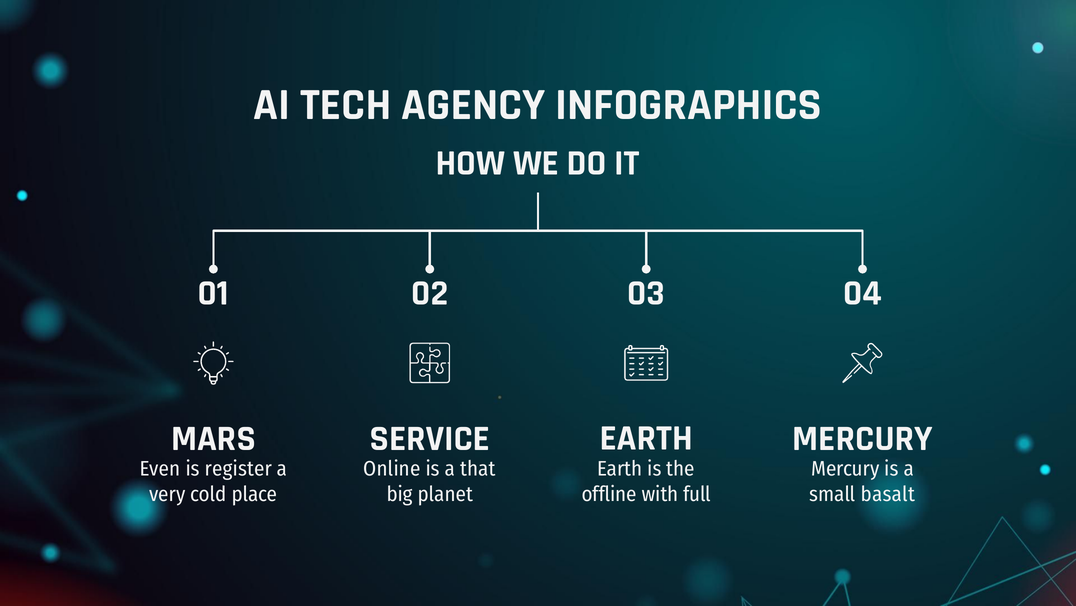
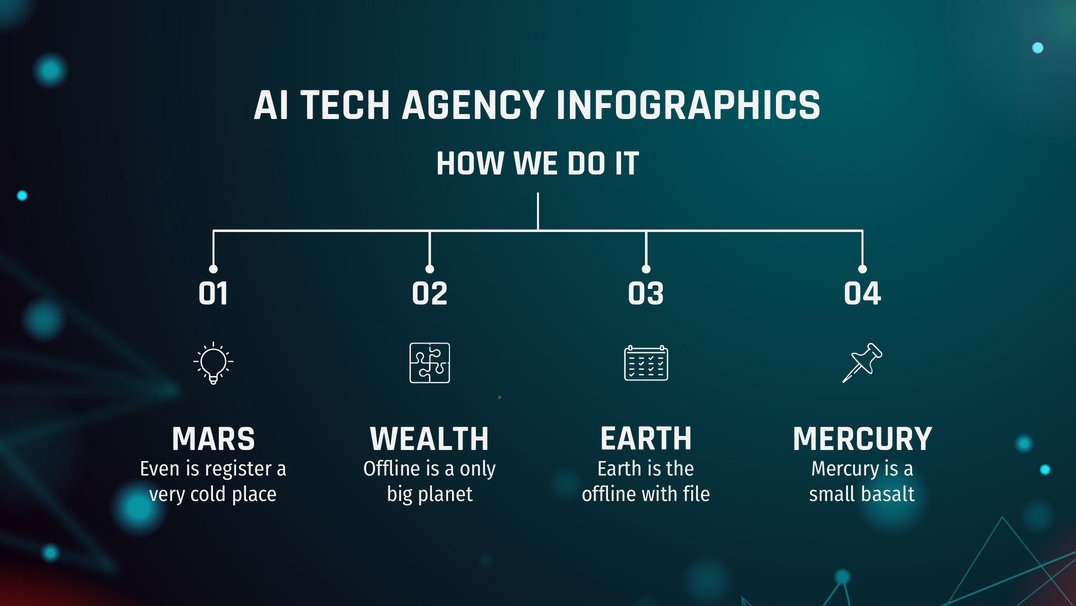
SERVICE: SERVICE -> WEALTH (430, 438)
Online: Online -> Offline (392, 468)
that: that -> only (478, 468)
full: full -> file (697, 494)
